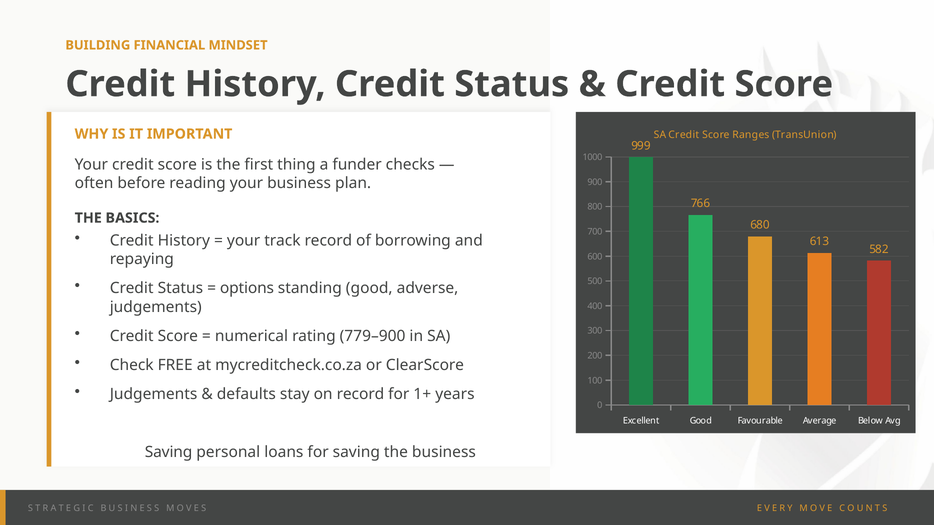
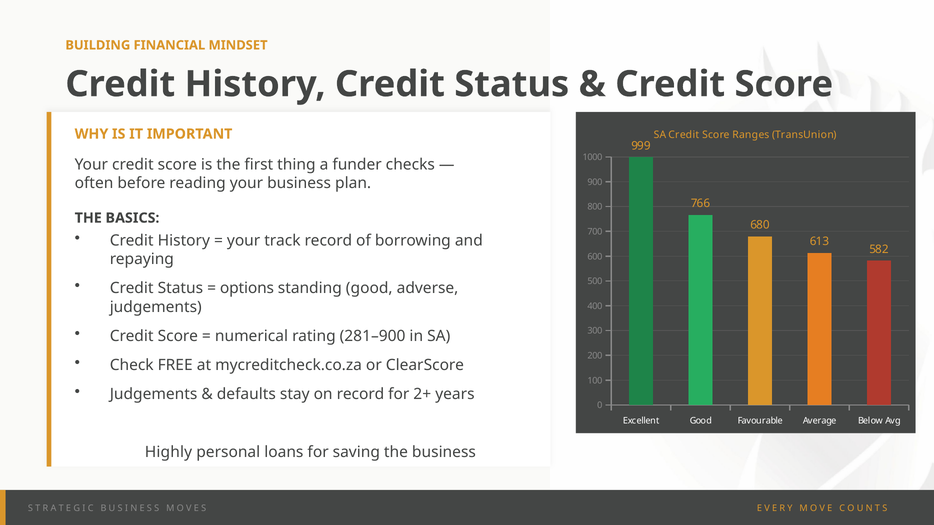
779–900: 779–900 -> 281–900 (373, 336)
1+: 1+ -> 2+ (422, 394)
Saving: Saving -> Highly (168, 452)
